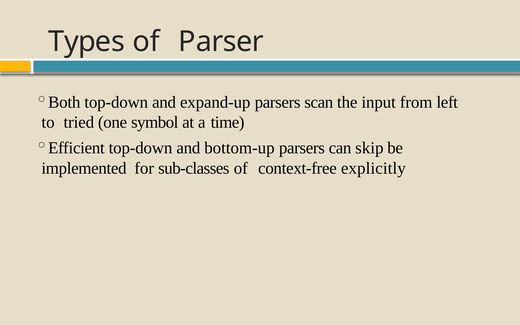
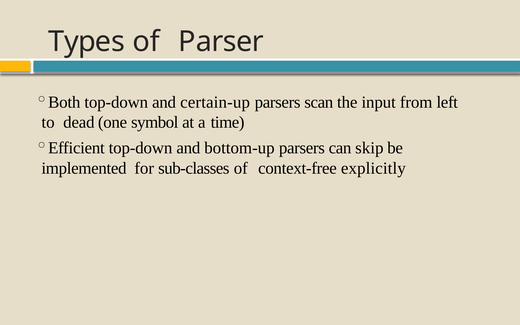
expand-up: expand-up -> certain-up (215, 102)
tried: tried -> dead (79, 122)
